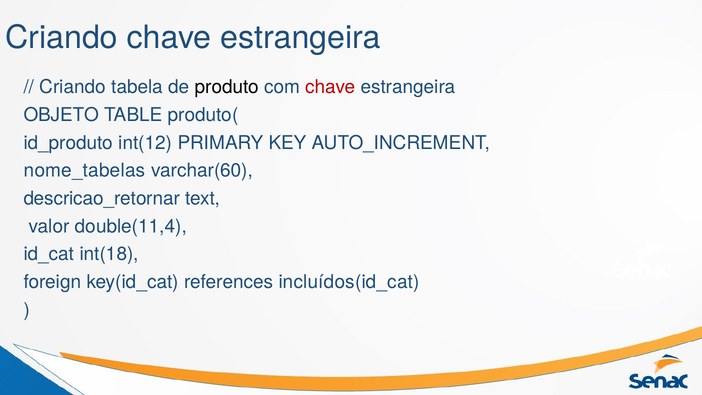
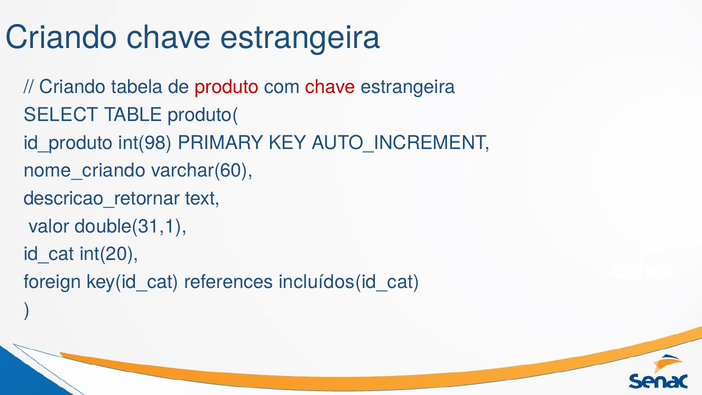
produto colour: black -> red (227, 87)
OBJETO: OBJETO -> SELECT (61, 115)
int(12: int(12 -> int(98 (145, 143)
nome_tabelas: nome_tabelas -> nome_criando (85, 171)
double(11,4: double(11,4 -> double(31,1 (131, 226)
int(18: int(18 -> int(20 (109, 254)
